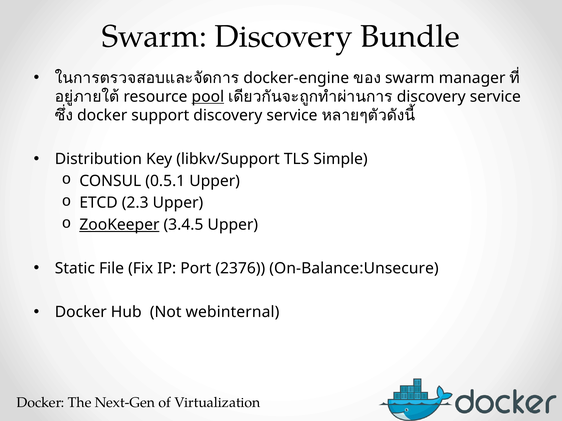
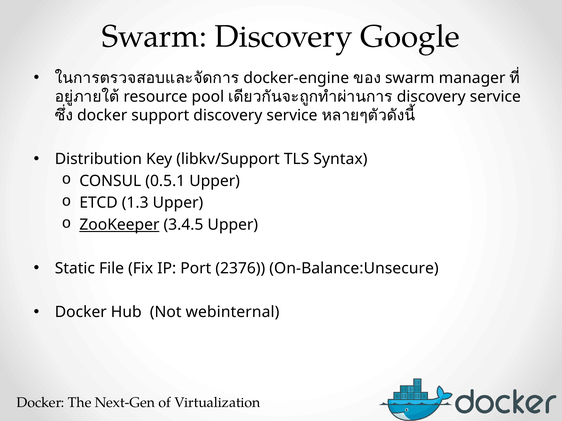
Bundle: Bundle -> Google (410, 36)
pool underline: present -> none (208, 97)
Simple: Simple -> Syntax (340, 159)
2.3: 2.3 -> 1.3 (135, 203)
